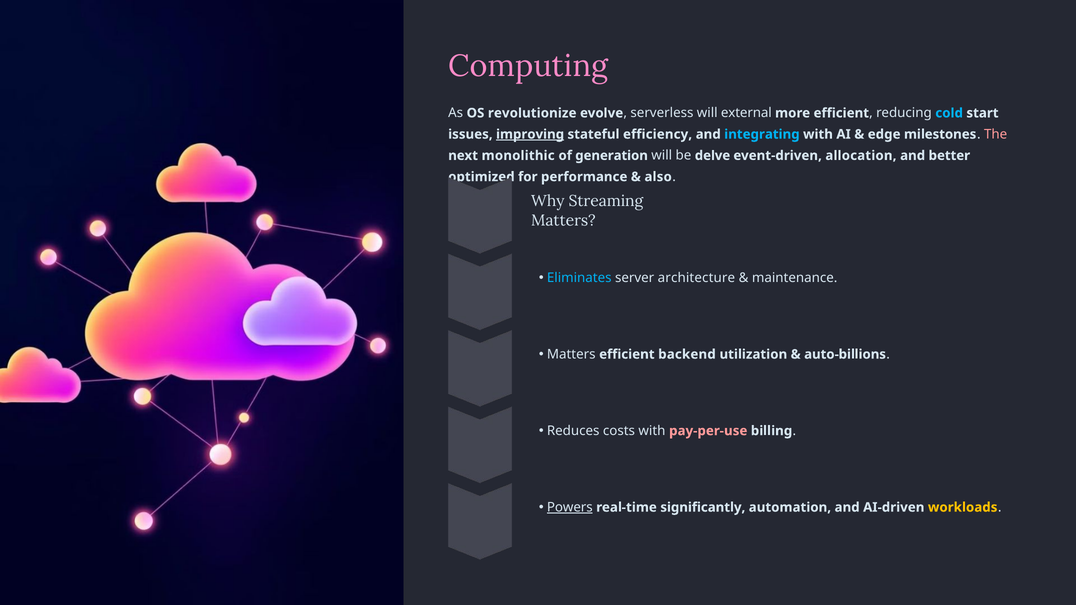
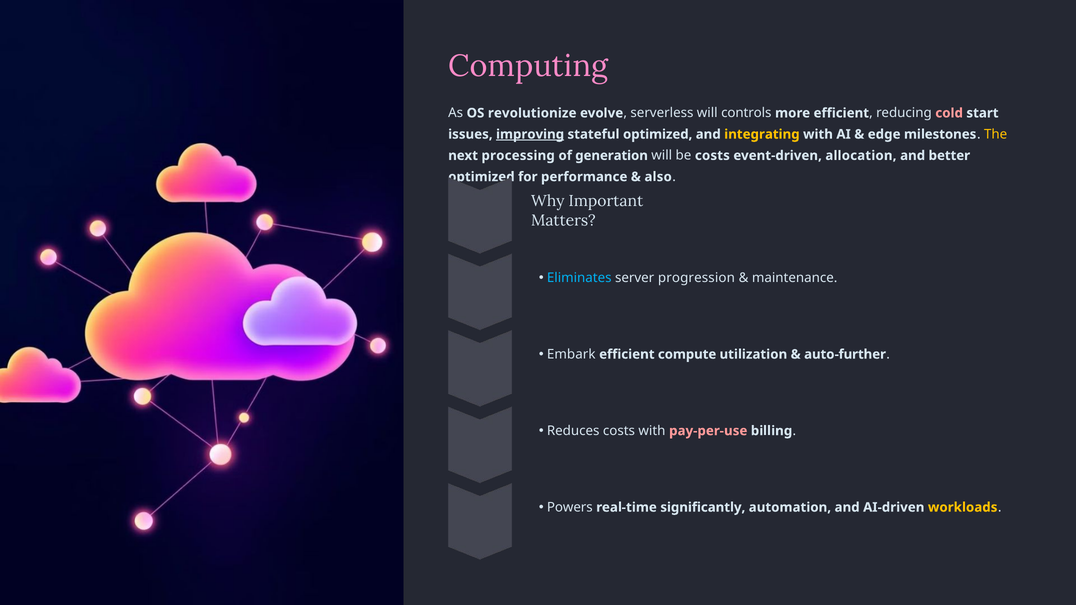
external: external -> controls (746, 113)
cold colour: light blue -> pink (949, 113)
stateful efficiency: efficiency -> optimized (658, 134)
integrating colour: light blue -> yellow (762, 134)
The colour: pink -> yellow (996, 134)
monolithic: monolithic -> processing (518, 156)
be delve: delve -> costs (712, 156)
Streaming: Streaming -> Important (606, 201)
architecture: architecture -> progression (696, 278)
Matters: Matters -> Embark (571, 354)
backend: backend -> compute (687, 354)
auto-billions: auto-billions -> auto-further (845, 354)
Powers underline: present -> none (570, 508)
